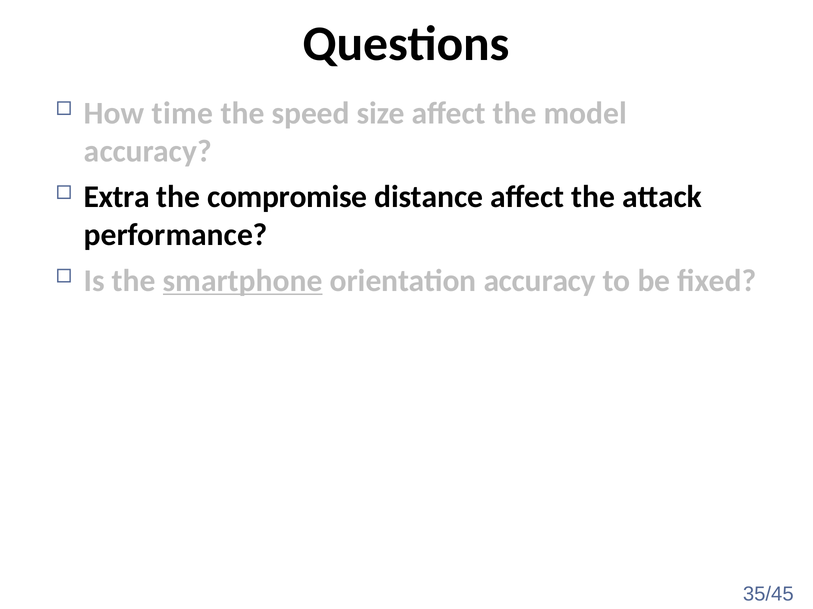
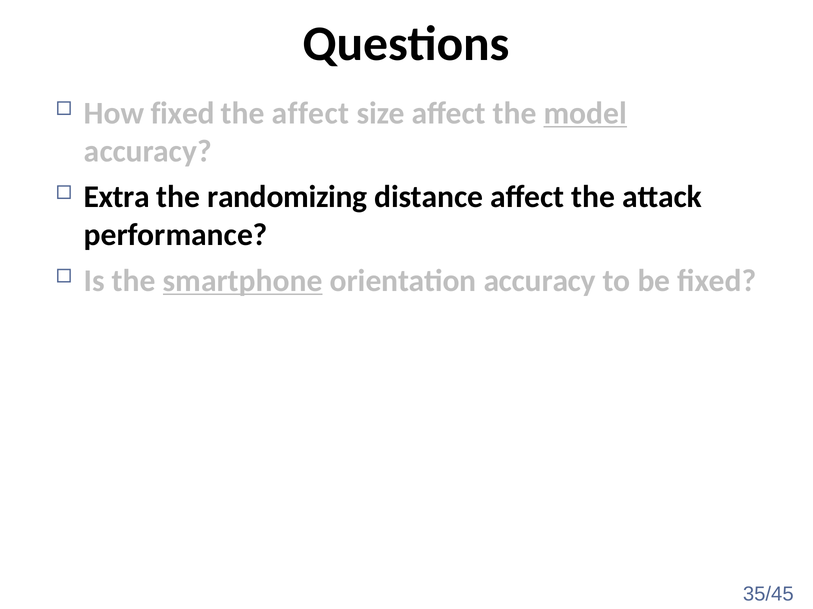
How time: time -> fixed (183, 113)
the speed: speed -> affect (310, 113)
model underline: none -> present (585, 113)
compromise: compromise -> randomizing (287, 197)
